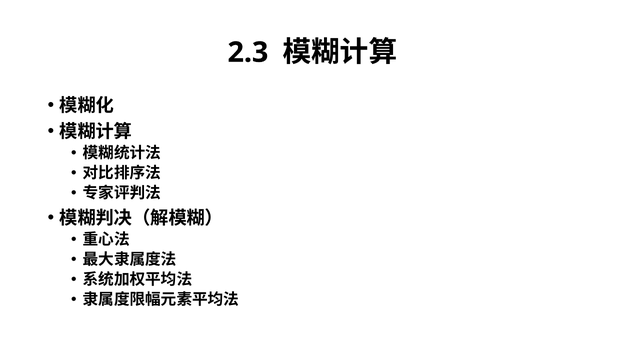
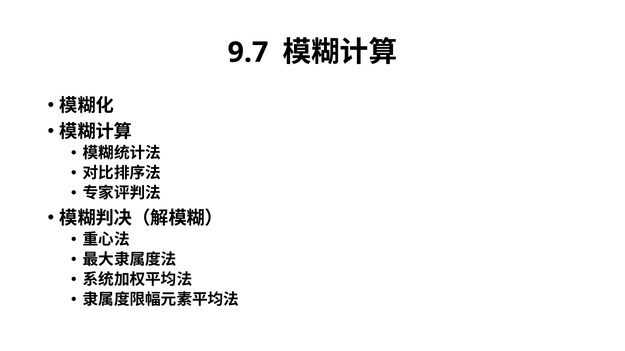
2.3: 2.3 -> 9.7 (248, 53)
